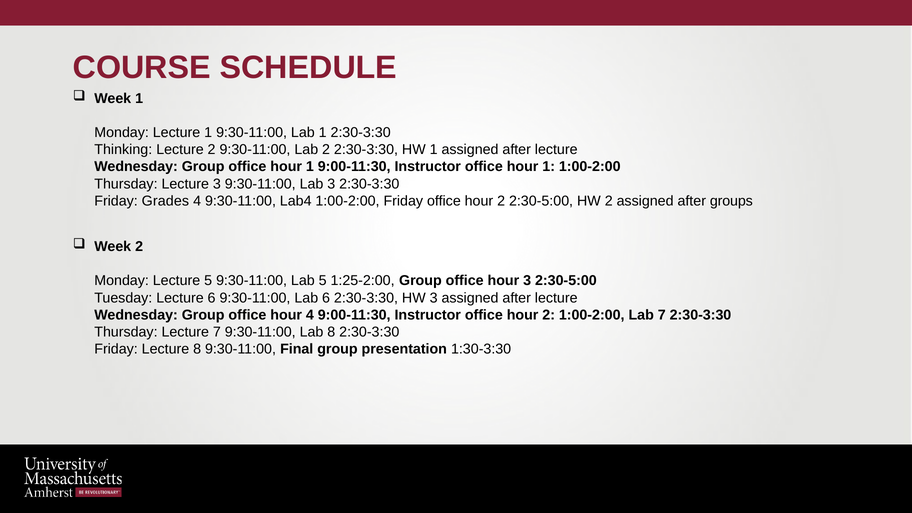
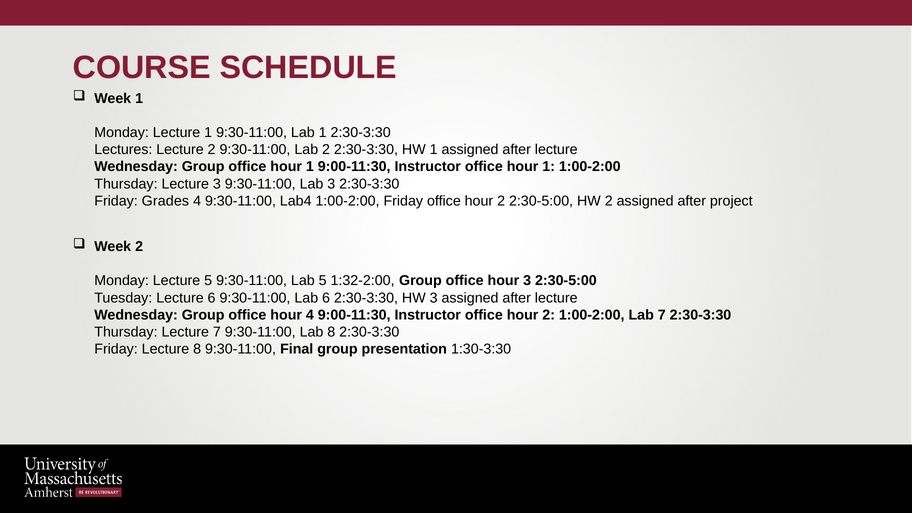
Thinking: Thinking -> Lectures (123, 150)
groups: groups -> project (731, 201)
1:25-2:00: 1:25-2:00 -> 1:32-2:00 (363, 281)
